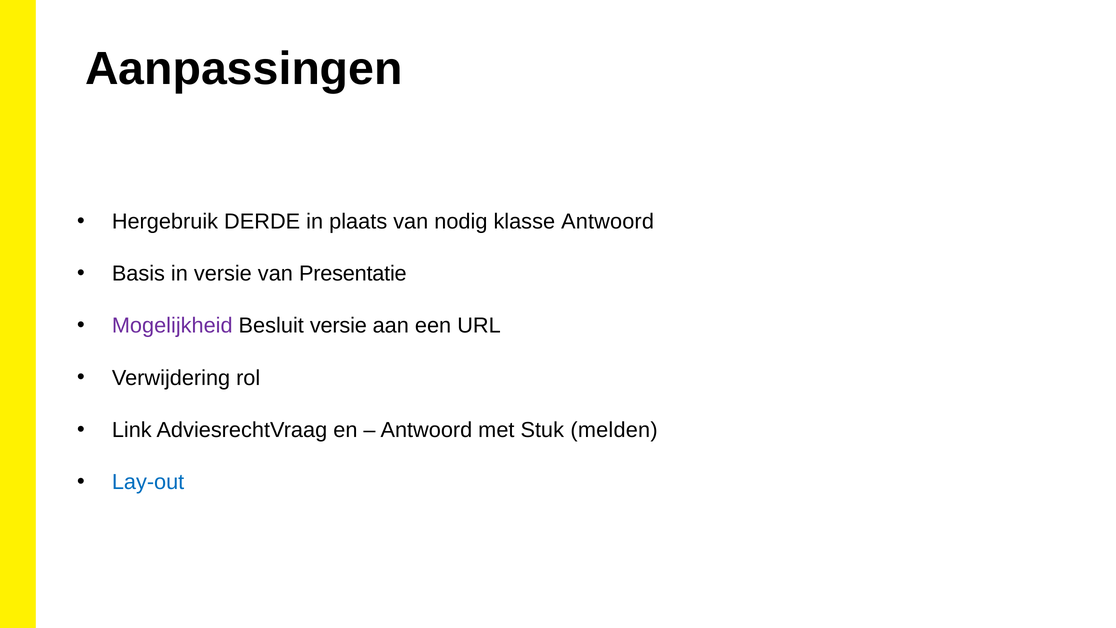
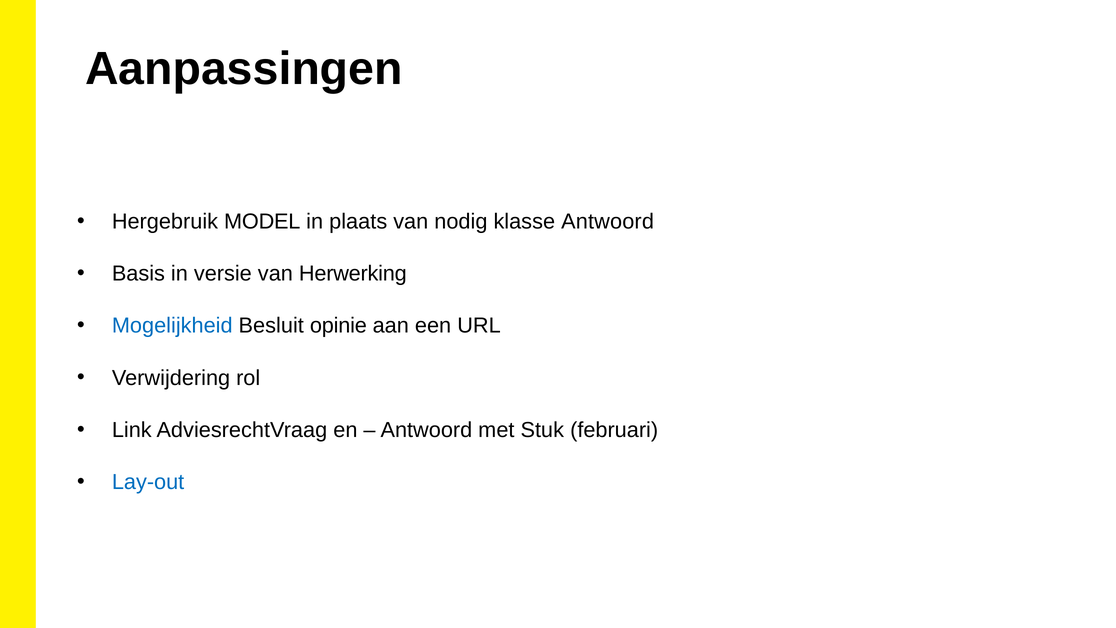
DERDE: DERDE -> MODEL (262, 221)
Presentatie: Presentatie -> Herwerking (353, 274)
Mogelijkheid colour: purple -> blue (172, 326)
Besluit versie: versie -> opinie (338, 326)
melden: melden -> februari (614, 430)
